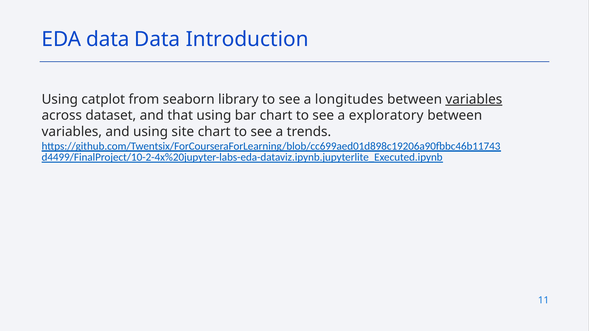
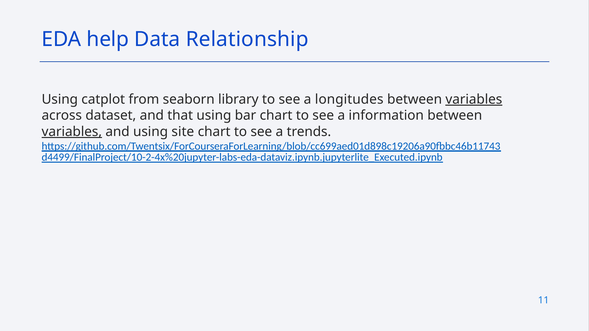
EDA data: data -> help (108, 39)
Introduction: Introduction -> Relationship (247, 39)
exploratory: exploratory -> information (386, 116)
variables underline: none -> present (72, 132)
